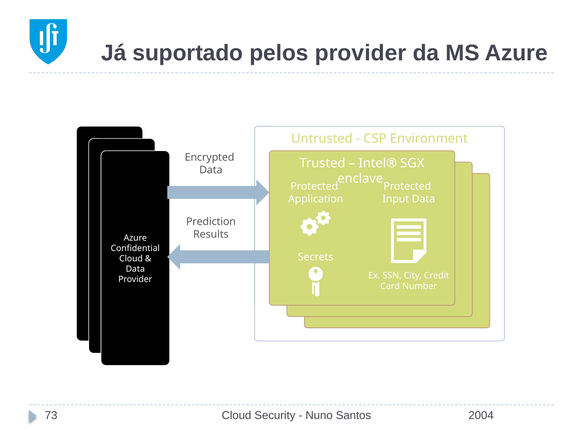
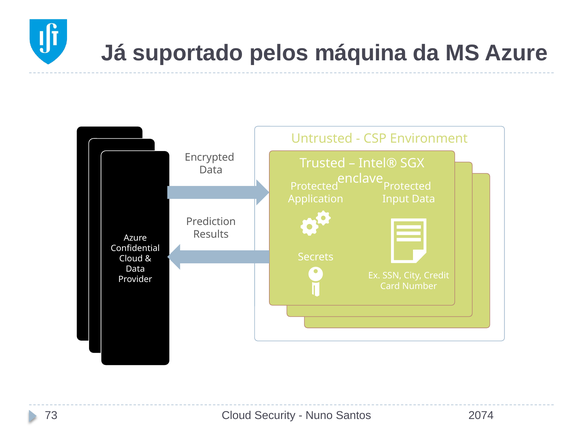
pelos provider: provider -> máquina (361, 53)
2004: 2004 -> 2074 (481, 416)
